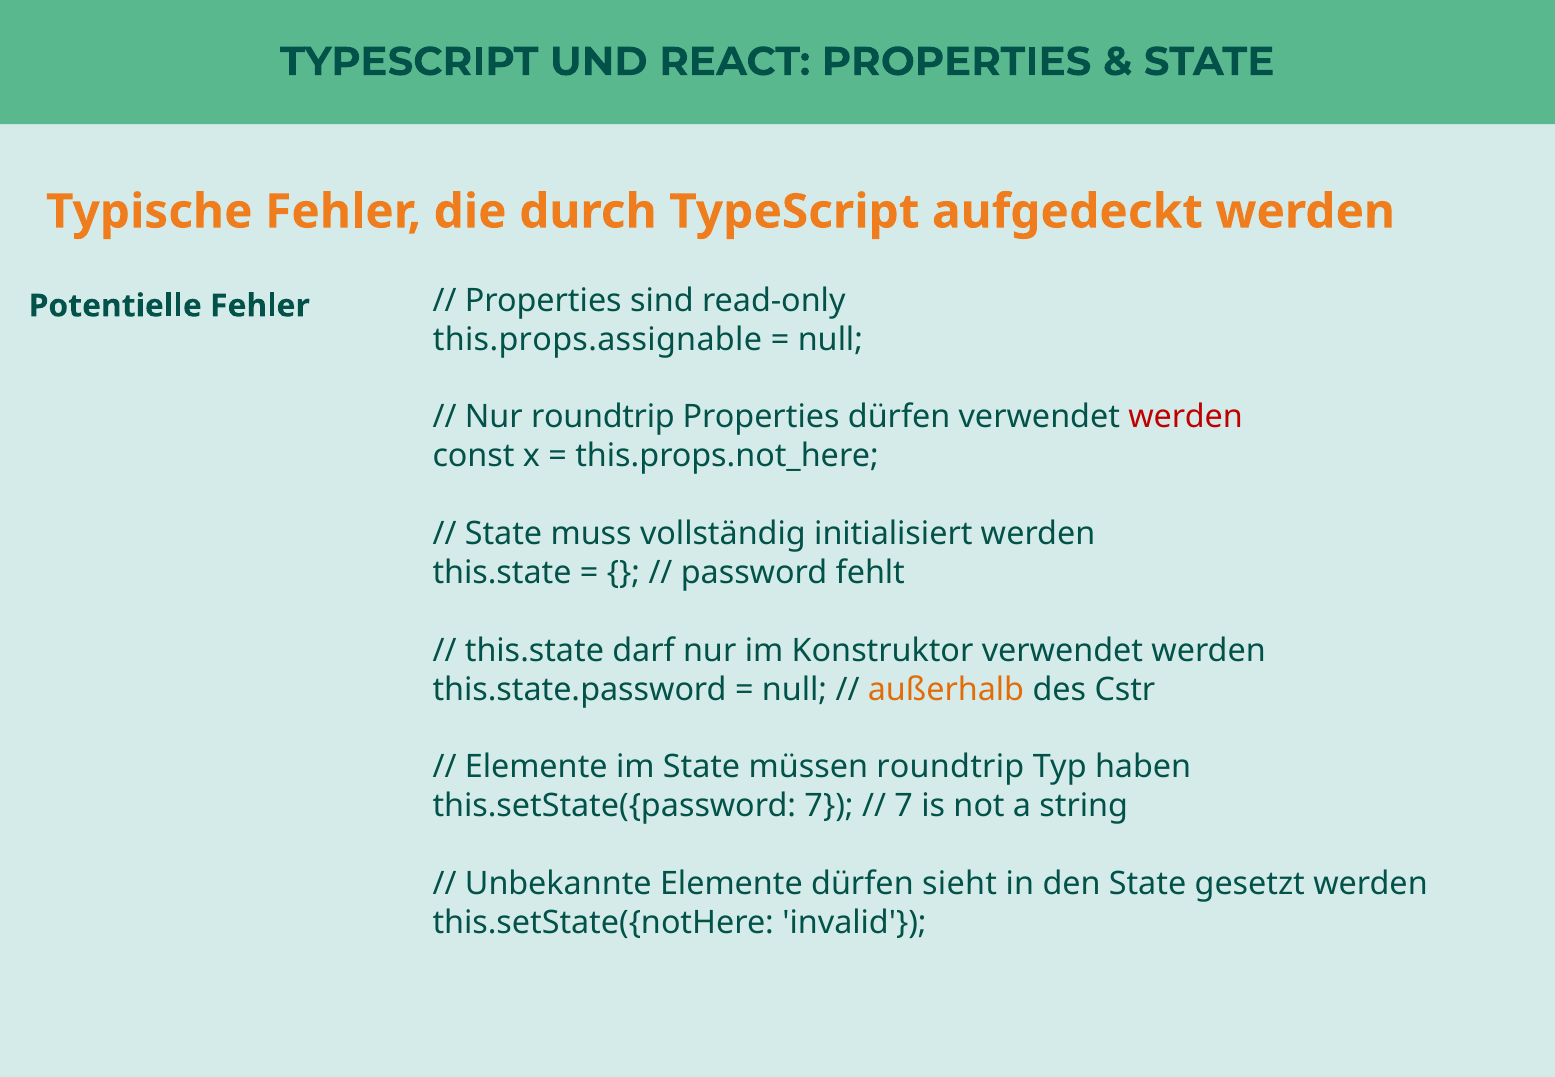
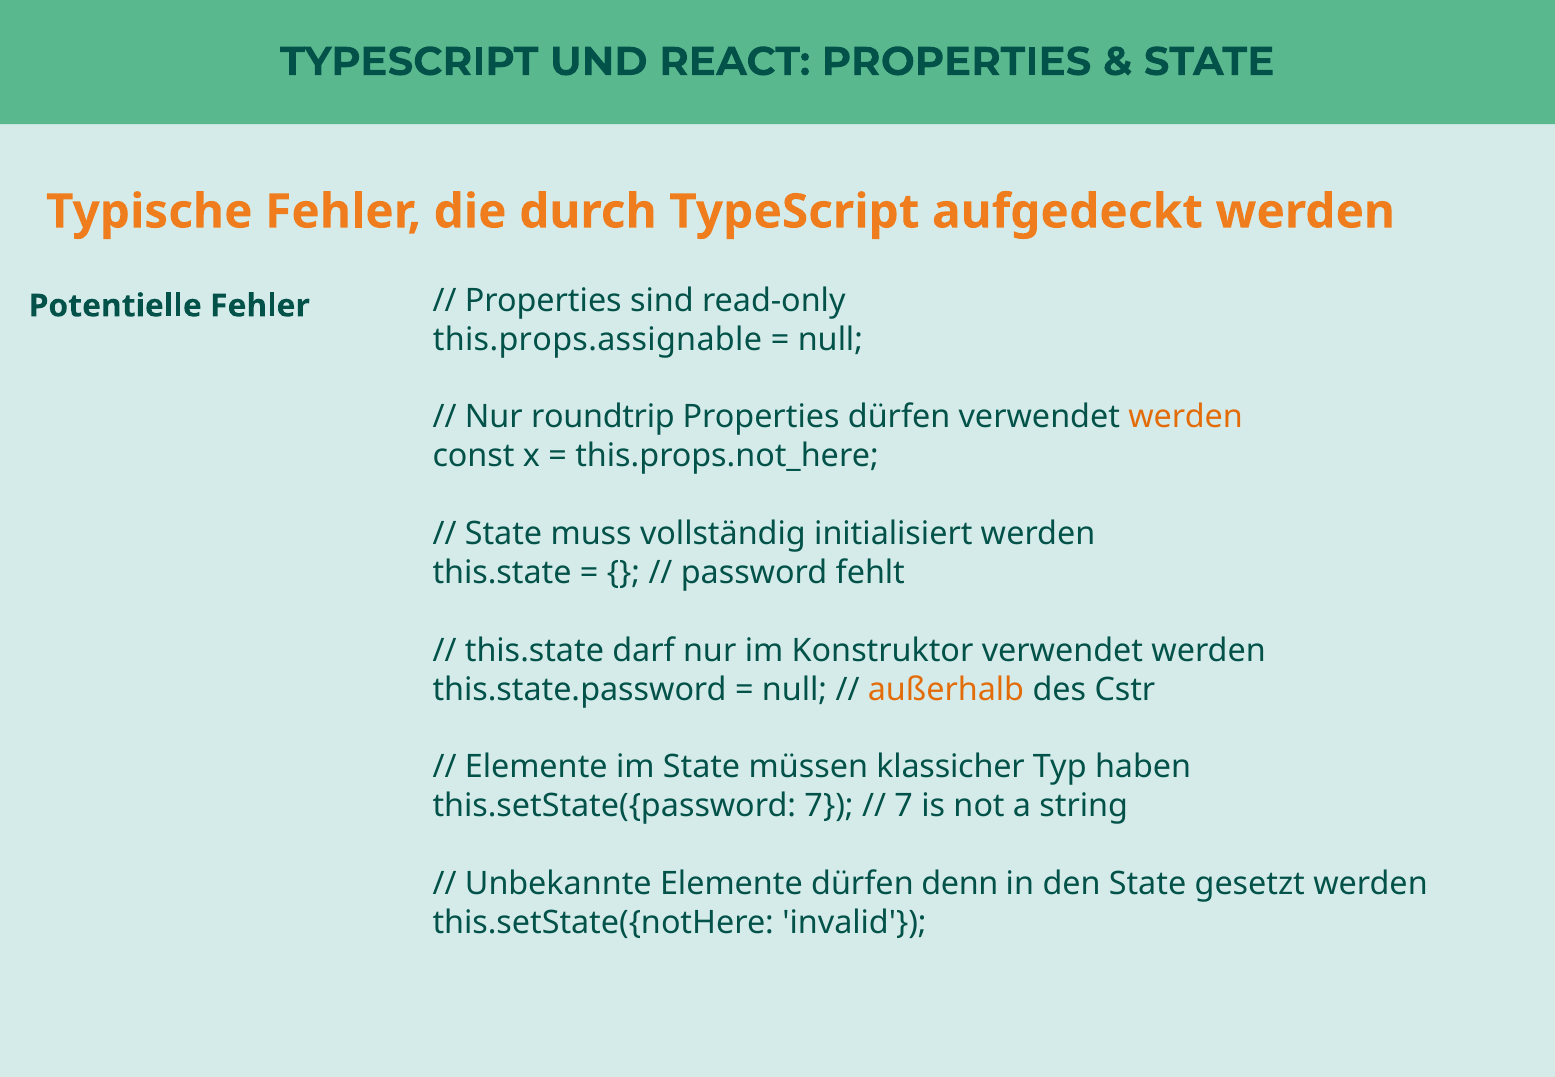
werden colour: red -> orange (1186, 417)
müssen roundtrip: roundtrip -> klassicher (951, 767)
sieht: sieht -> denn (960, 884)
